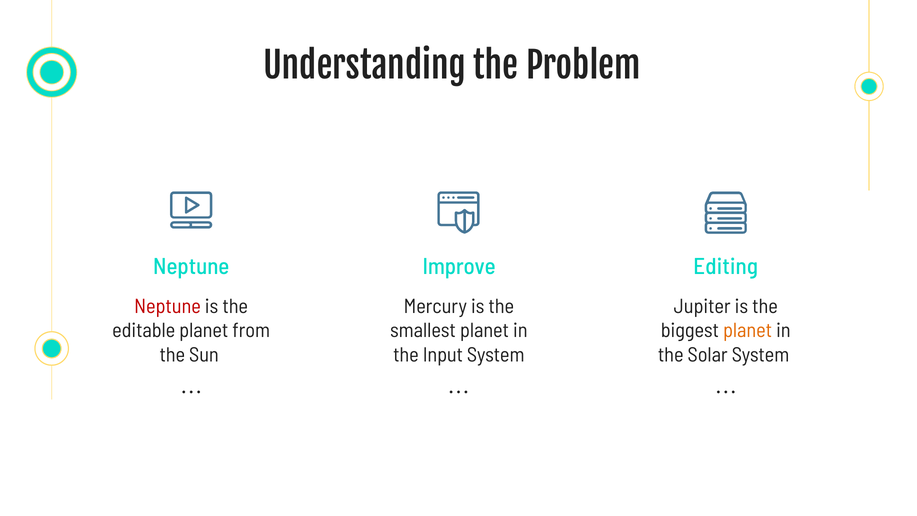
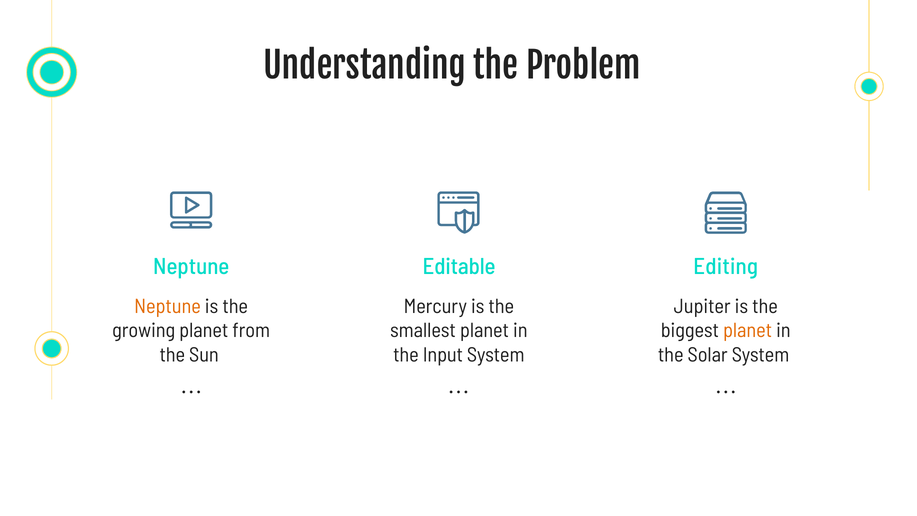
Improve: Improve -> Editable (459, 267)
Neptune colour: red -> orange (168, 306)
editable: editable -> growing (144, 331)
